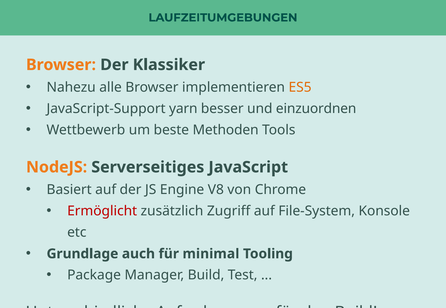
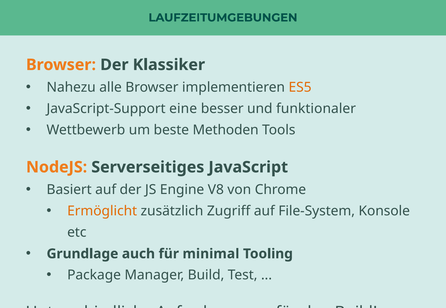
yarn: yarn -> eine (183, 109)
einzuordnen: einzuordnen -> funktionaler (316, 109)
Ermöglicht colour: red -> orange (102, 212)
